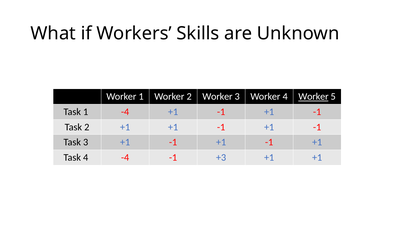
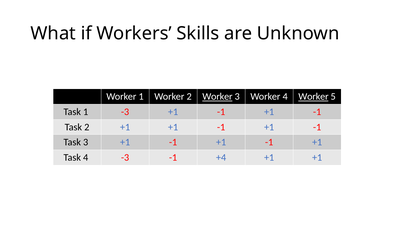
Worker underline: none -> present (217, 97)
1 -4: -4 -> -3 (125, 112)
4 -4: -4 -> -3 (125, 158)
+3: +3 -> +4 (221, 158)
